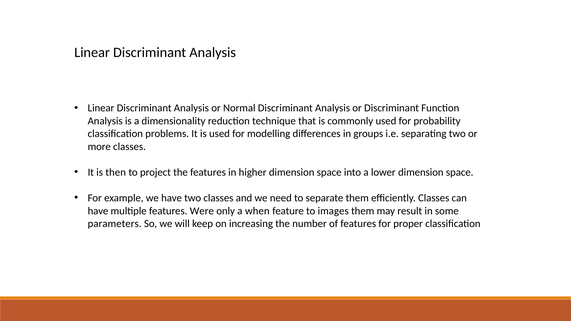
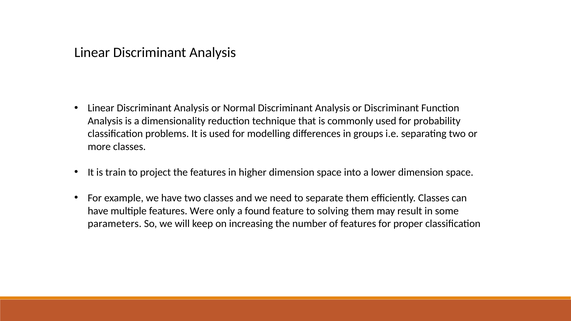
then: then -> train (116, 172)
when: when -> found (257, 211)
images: images -> solving (333, 211)
